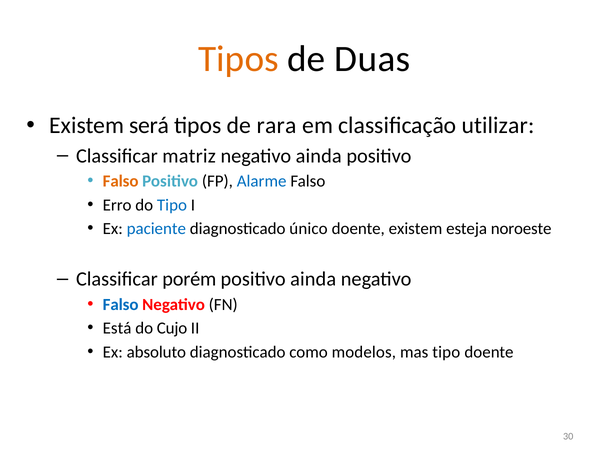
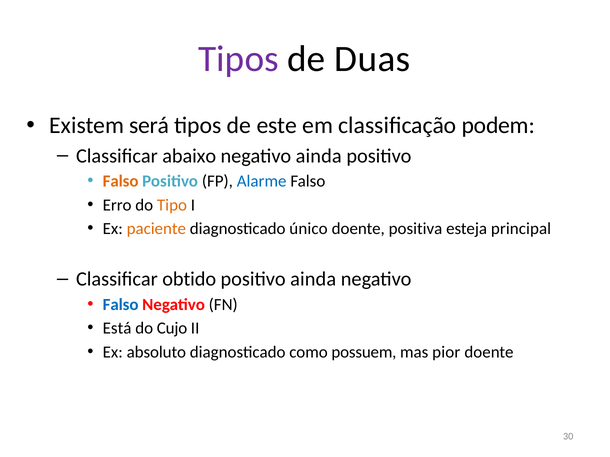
Tipos colour: orange -> purple (238, 59)
rara: rara -> este (277, 126)
utilizar: utilizar -> podem (498, 126)
matriz: matriz -> abaixo (189, 156)
Tipo colour: blue -> orange (172, 205)
paciente colour: blue -> orange (156, 229)
doente existem: existem -> positiva (416, 229)
noroeste: noroeste -> principal (521, 229)
porém: porém -> obtido (189, 279)
modelos: modelos -> possuem (364, 352)
mas tipo: tipo -> pior (446, 352)
